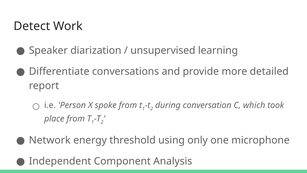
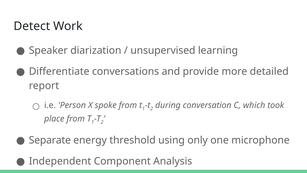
Network: Network -> Separate (50, 140)
